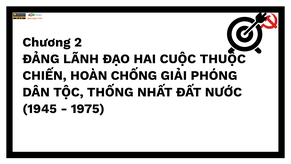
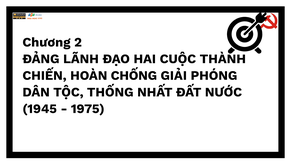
THUỘC: THUỘC -> THÀNH (223, 59)
